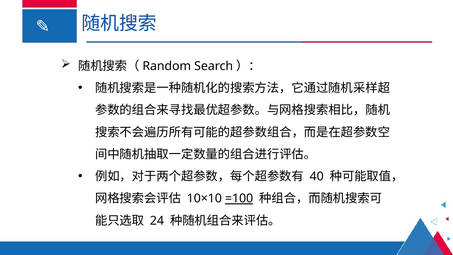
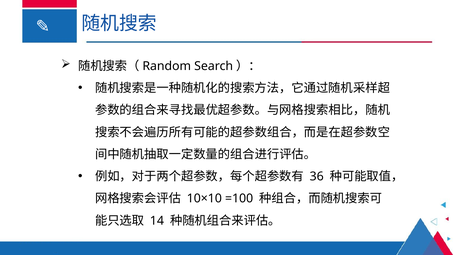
40: 40 -> 36 (317, 176)
=100 underline: present -> none (239, 198)
24: 24 -> 14 (157, 220)
